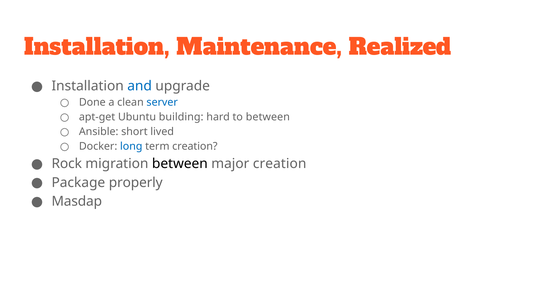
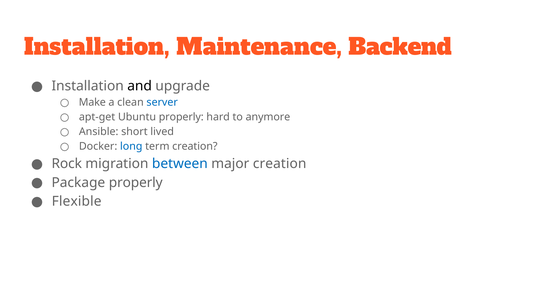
Realized: Realized -> Backend (400, 47)
and colour: blue -> black (140, 86)
Done: Done -> Make (92, 102)
Ubuntu building: building -> properly (181, 117)
to between: between -> anymore (268, 117)
between colour: black -> blue (180, 164)
Masdap: Masdap -> Flexible (77, 202)
